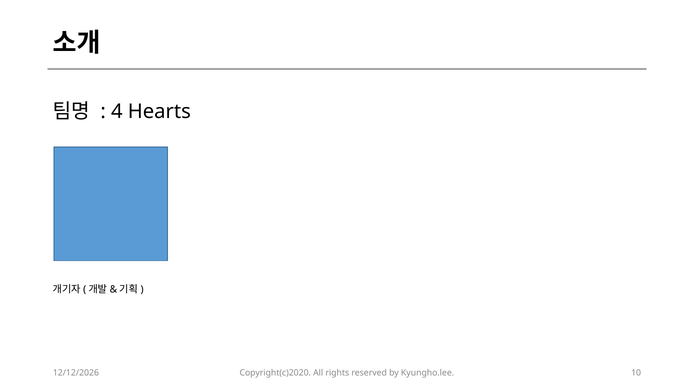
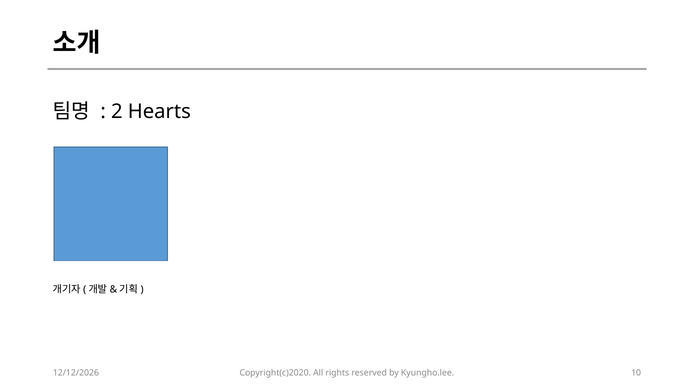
4: 4 -> 2 (117, 111)
